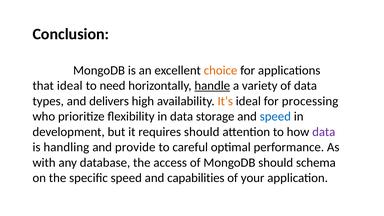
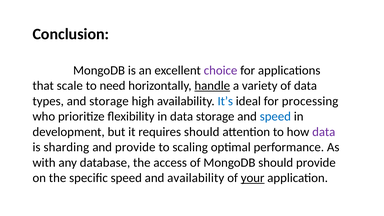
choice colour: orange -> purple (221, 70)
that ideal: ideal -> scale (70, 86)
and delivers: delivers -> storage (109, 101)
It’s colour: orange -> blue (225, 101)
handling: handling -> sharding (66, 147)
careful: careful -> scaling (190, 147)
should schema: schema -> provide (316, 163)
and capabilities: capabilities -> availability (196, 178)
your underline: none -> present (253, 178)
